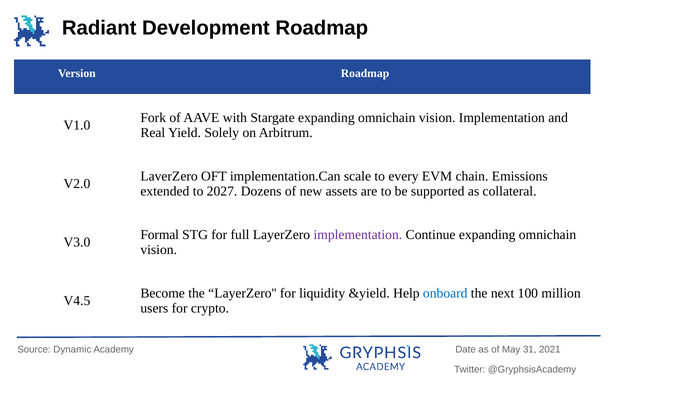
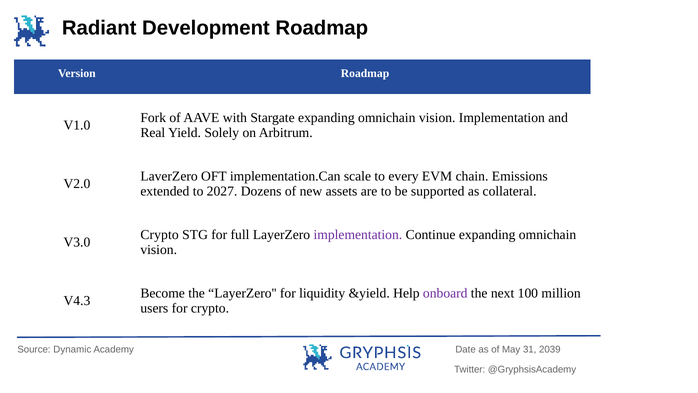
Formal: Formal -> Crypto (160, 234)
onboard colour: blue -> purple (445, 293)
V4.5: V4.5 -> V4.3 (77, 300)
2021: 2021 -> 2039 (550, 349)
